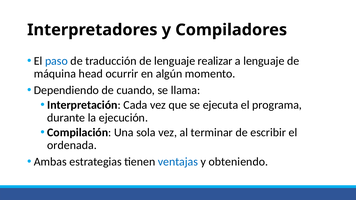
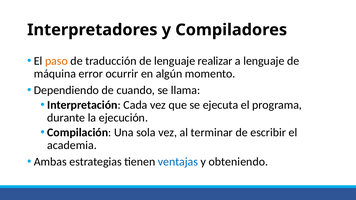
paso colour: blue -> orange (56, 61)
head: head -> error (91, 74)
ordenada: ordenada -> academia (72, 145)
